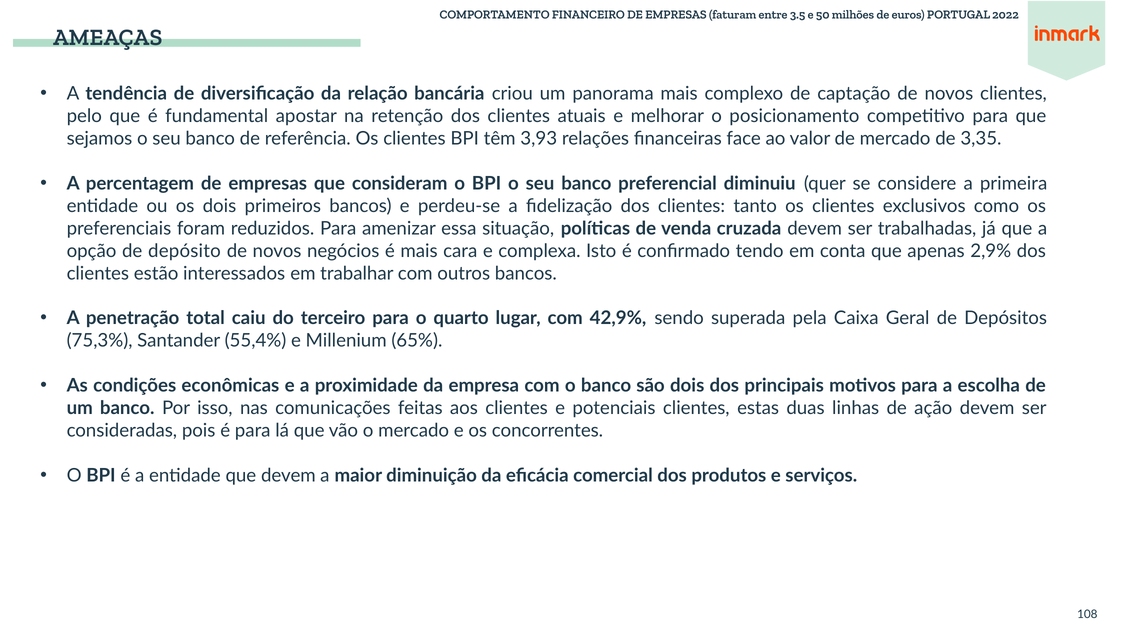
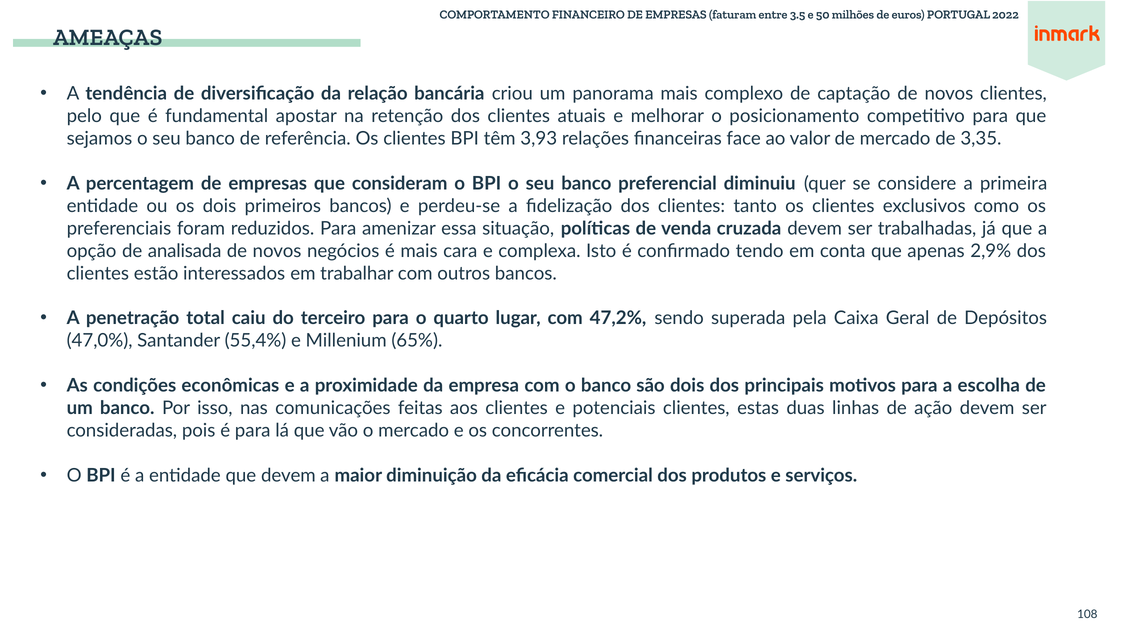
depósito: depósito -> analisada (185, 251)
42,9%: 42,9% -> 47,2% (618, 318)
75,3%: 75,3% -> 47,0% (100, 341)
